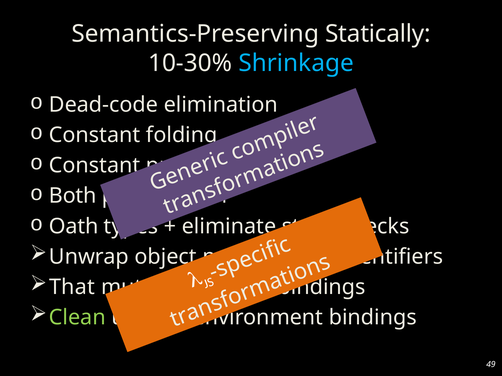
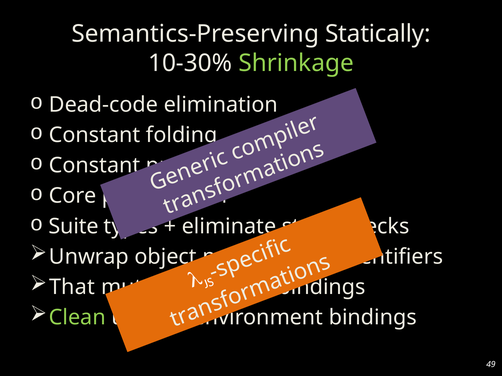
Shrinkage colour: light blue -> light green (296, 63)
Both: Both -> Core (73, 196)
Oath: Oath -> Suite (74, 227)
